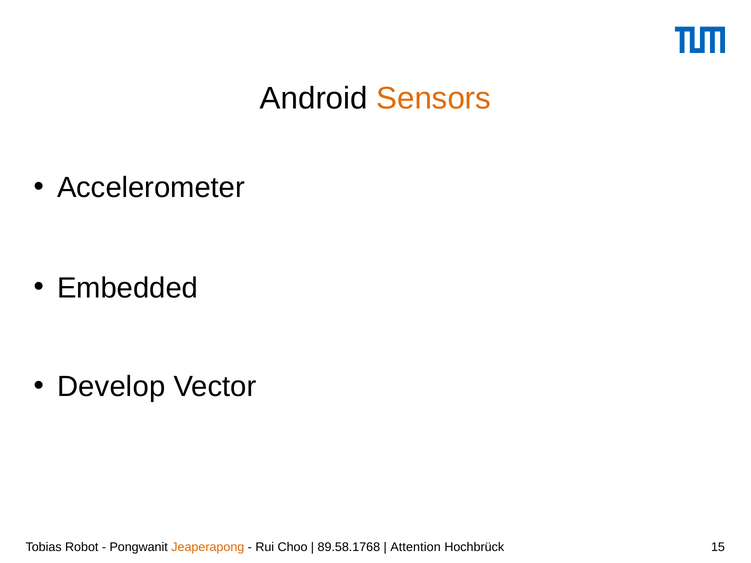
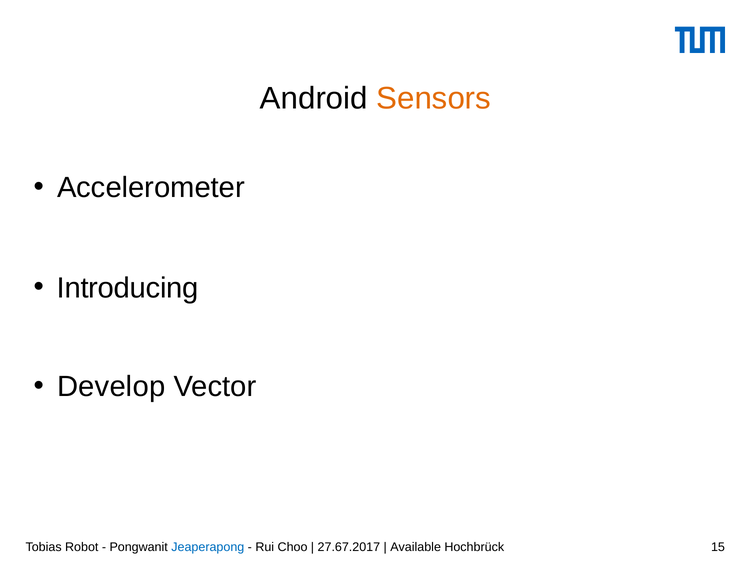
Embedded: Embedded -> Introducing (128, 288)
Jeaperapong colour: orange -> blue (208, 547)
89.58.1768: 89.58.1768 -> 27.67.2017 (349, 547)
Attention: Attention -> Available (416, 547)
